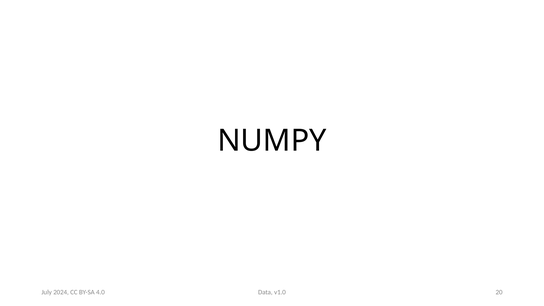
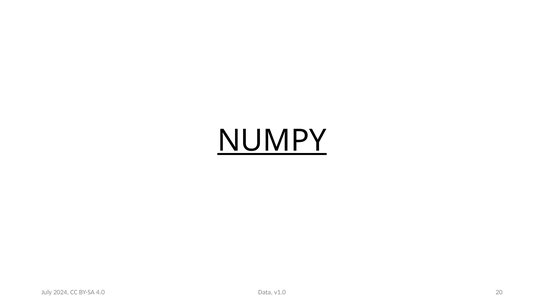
NUMPY underline: none -> present (272, 141)
